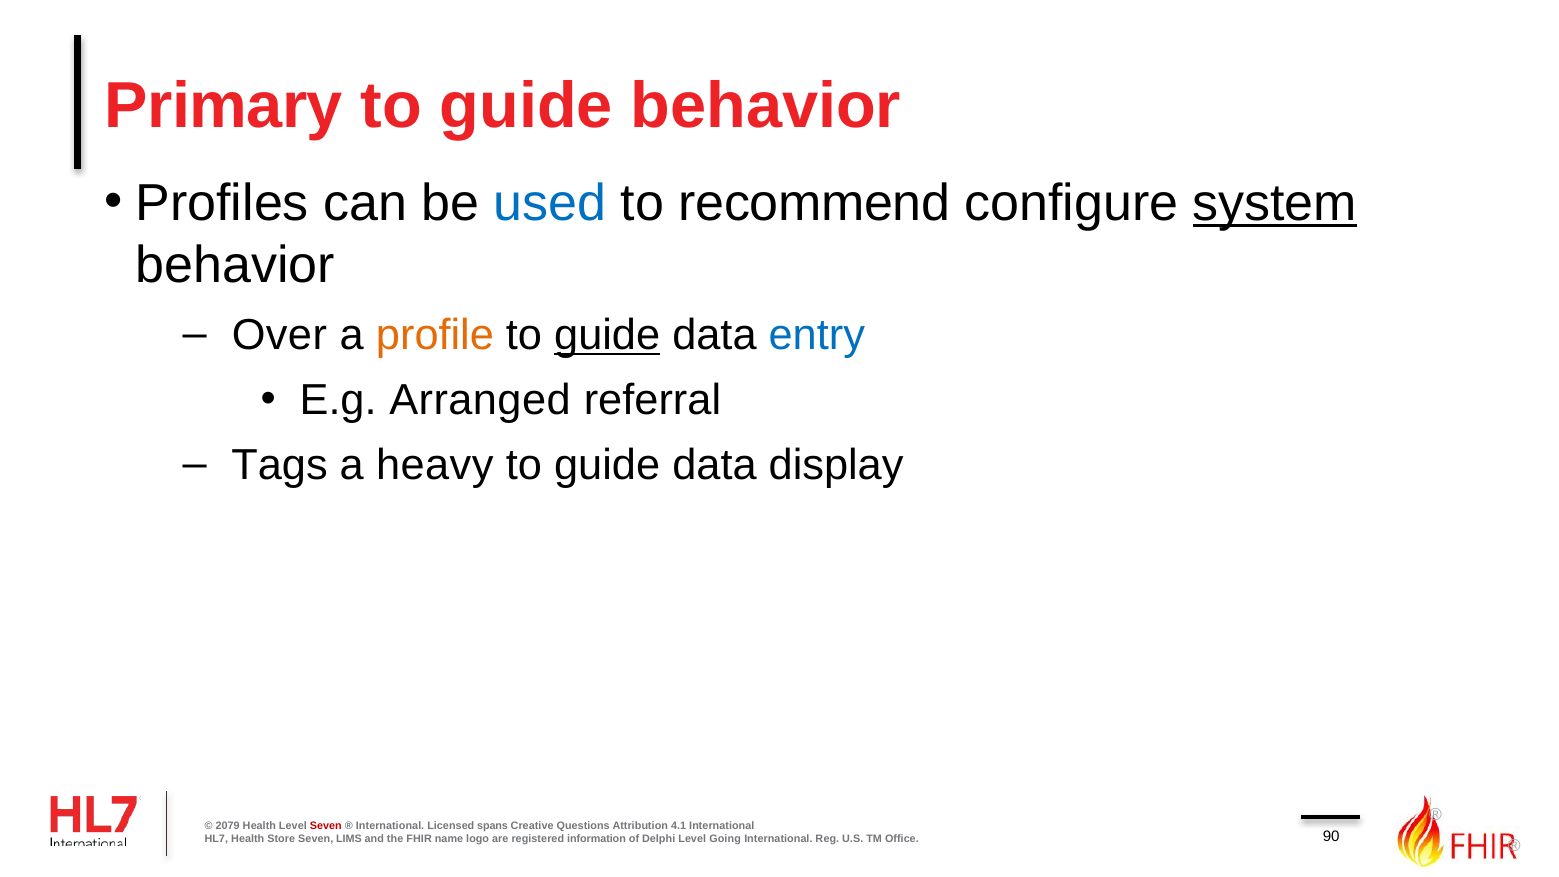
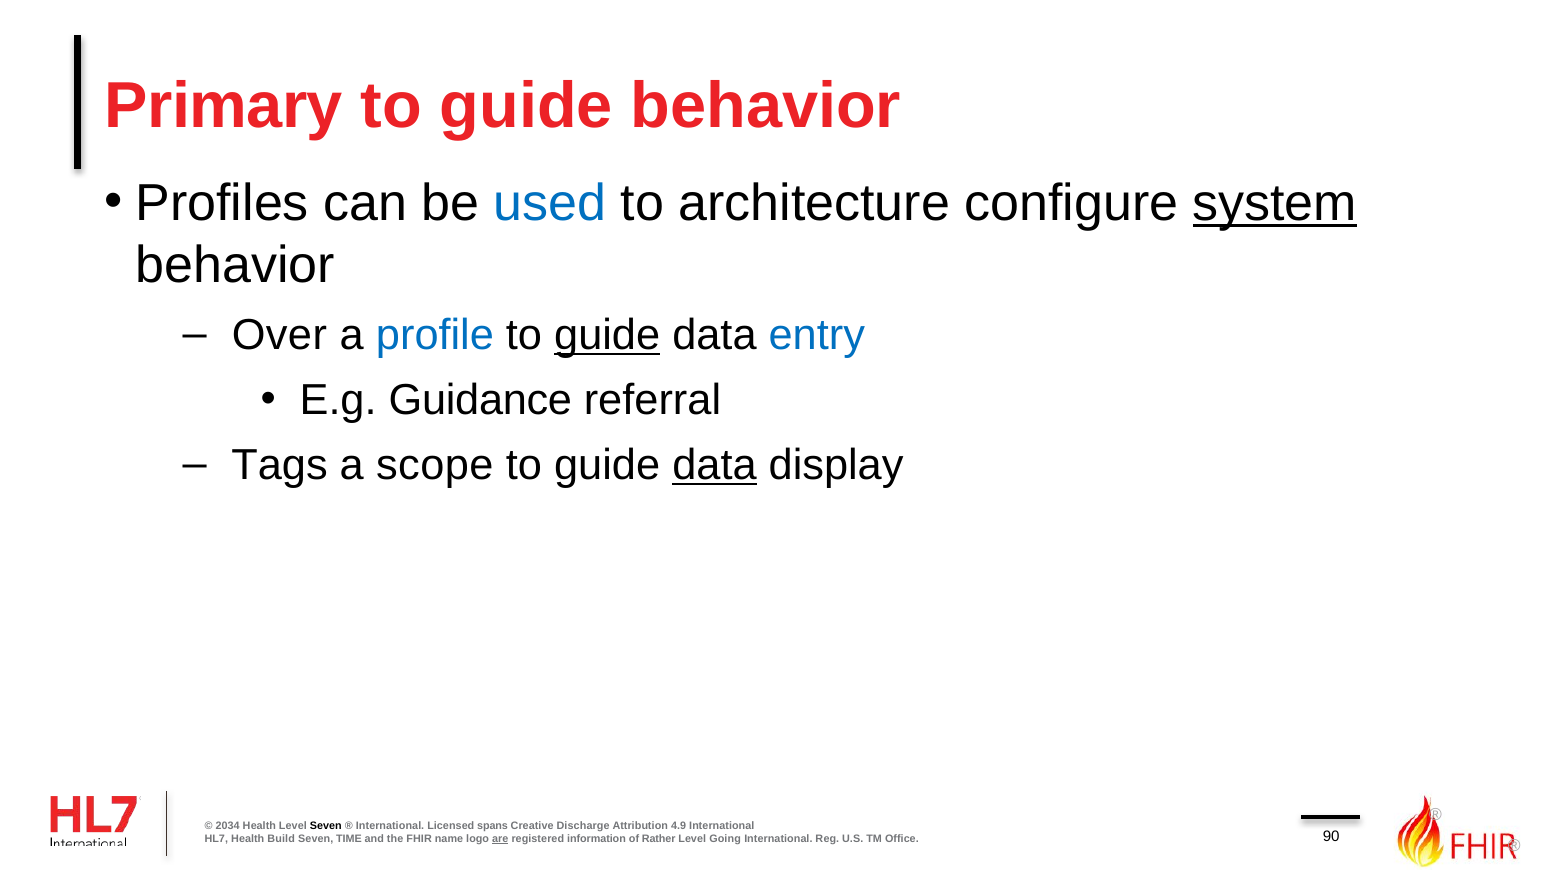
recommend: recommend -> architecture (814, 203)
profile colour: orange -> blue (435, 335)
Arranged: Arranged -> Guidance (480, 400)
heavy: heavy -> scope (435, 465)
data underline: none -> present (714, 465)
2079: 2079 -> 2034 (228, 825)
Seven colour: red -> black (326, 825)
Questions: Questions -> Discharge (583, 825)
4.1: 4.1 -> 4.9 (679, 825)
Store: Store -> Build (281, 838)
LIMS: LIMS -> TIME (349, 838)
are underline: none -> present (500, 838)
Delphi: Delphi -> Rather (659, 838)
